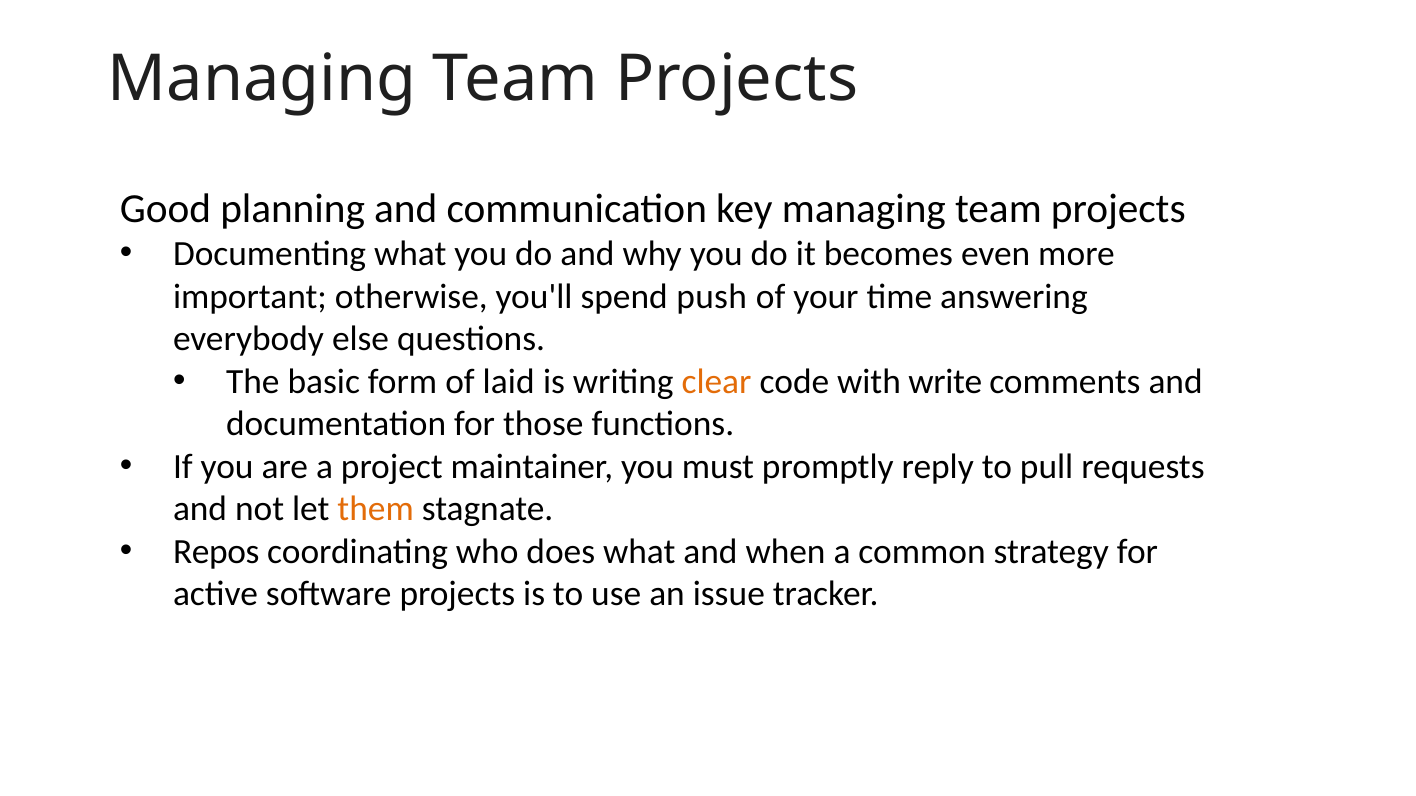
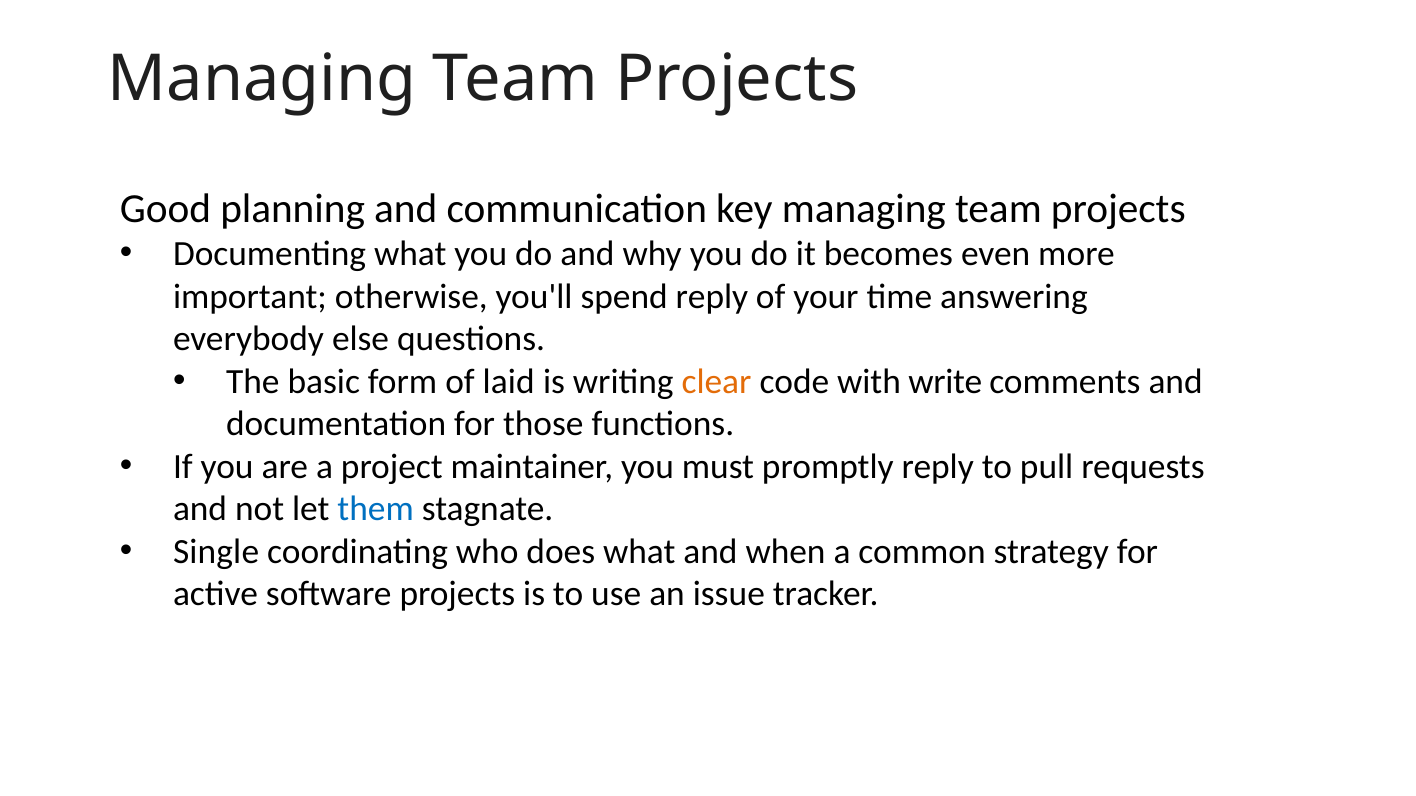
spend push: push -> reply (712, 297)
them colour: orange -> blue (376, 509)
Repos: Repos -> Single (216, 552)
